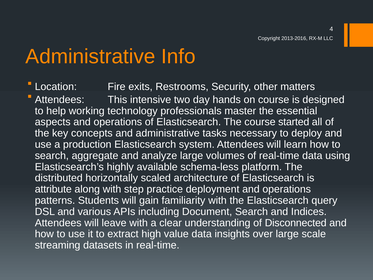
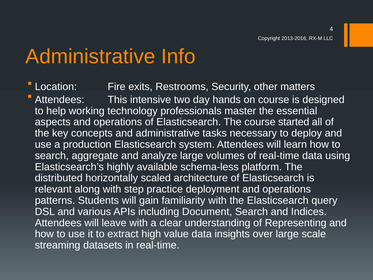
attribute: attribute -> relevant (53, 189)
Disconnected: Disconnected -> Representing (296, 223)
